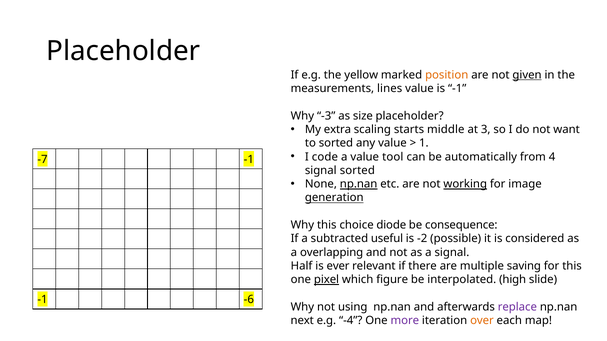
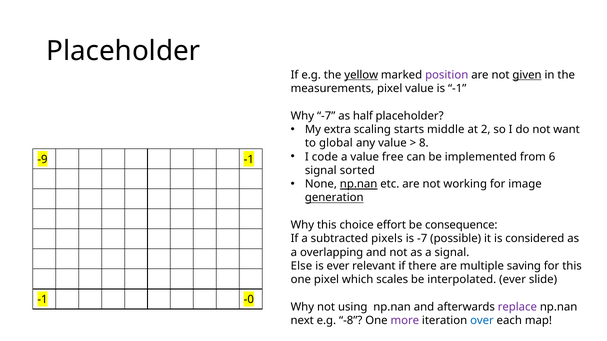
yellow underline: none -> present (361, 75)
position colour: orange -> purple (447, 75)
measurements lines: lines -> pixel (390, 89)
Why -3: -3 -> -7 (326, 116)
size: size -> half (363, 116)
3: 3 -> 2 (486, 130)
to sorted: sorted -> global (336, 143)
1: 1 -> 8 (424, 143)
tool: tool -> free (393, 157)
automatically: automatically -> implemented (481, 157)
4: 4 -> 6 (552, 157)
-7: -7 -> -9 (43, 160)
working underline: present -> none (465, 184)
diode: diode -> effort (391, 225)
useful: useful -> pixels (387, 239)
is -2: -2 -> -7 (422, 239)
Half: Half -> Else (301, 266)
pixel underline: present -> none (327, 280)
figure: figure -> scales (392, 280)
interpolated high: high -> ever (513, 280)
-6: -6 -> -0 (249, 300)
-4: -4 -> -8 (351, 321)
over colour: orange -> blue (482, 321)
